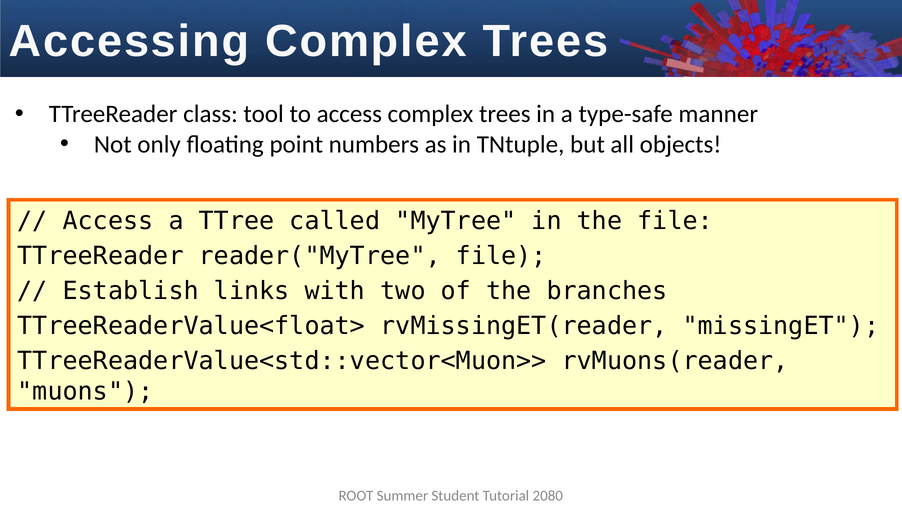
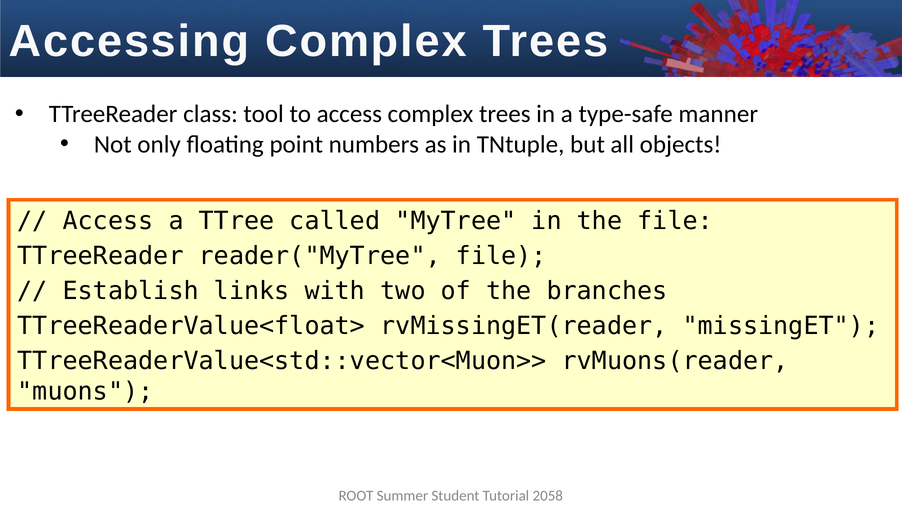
2080: 2080 -> 2058 (548, 496)
